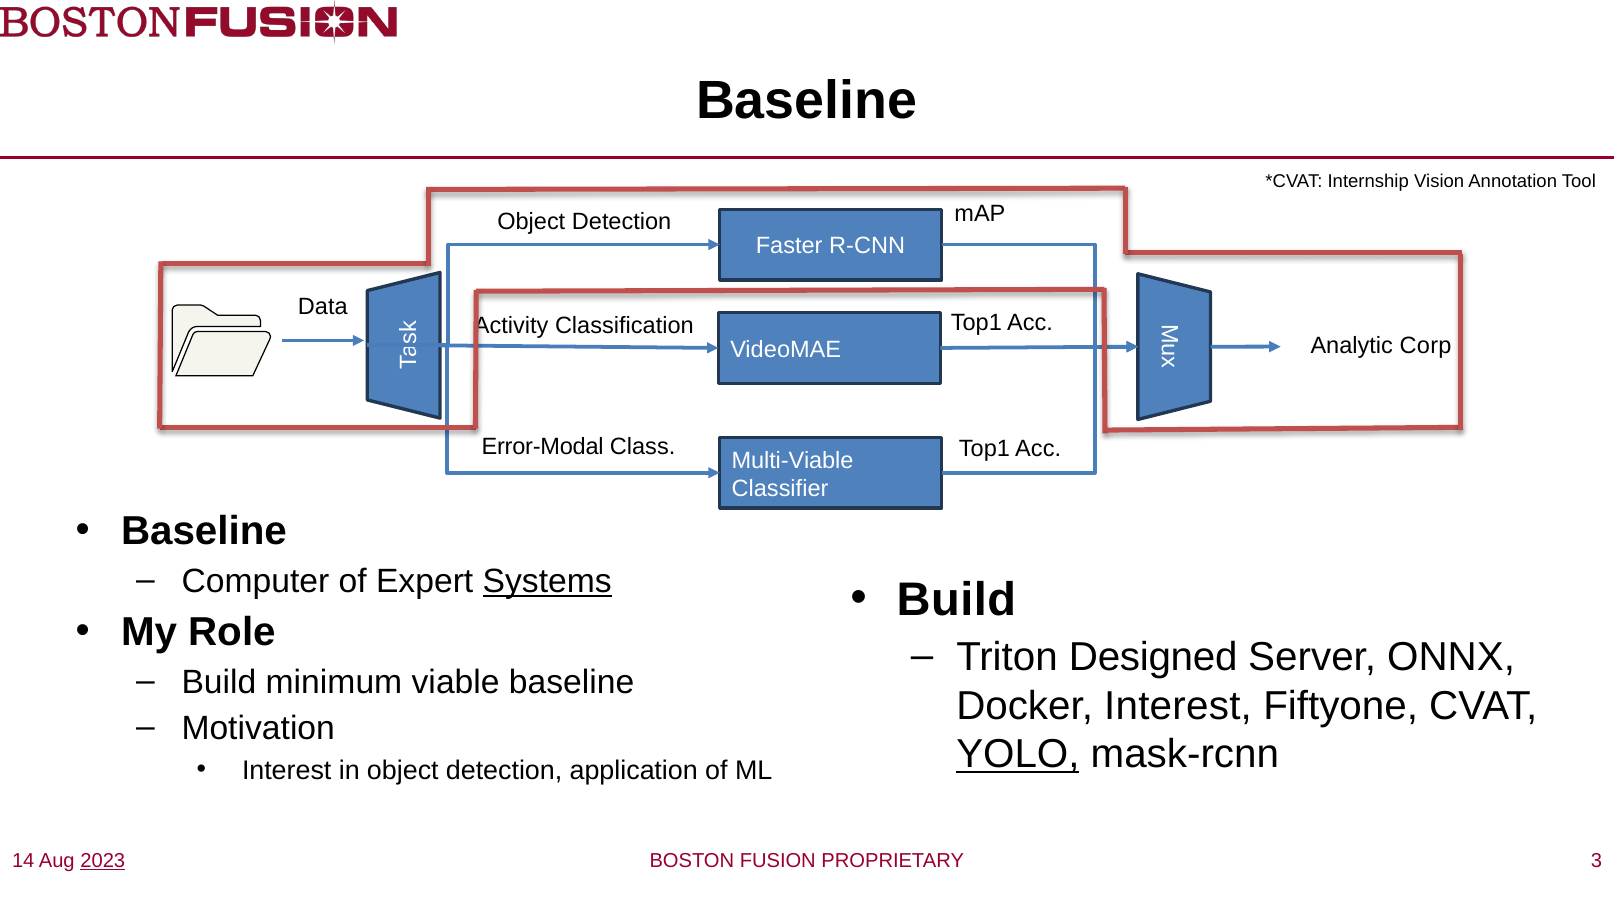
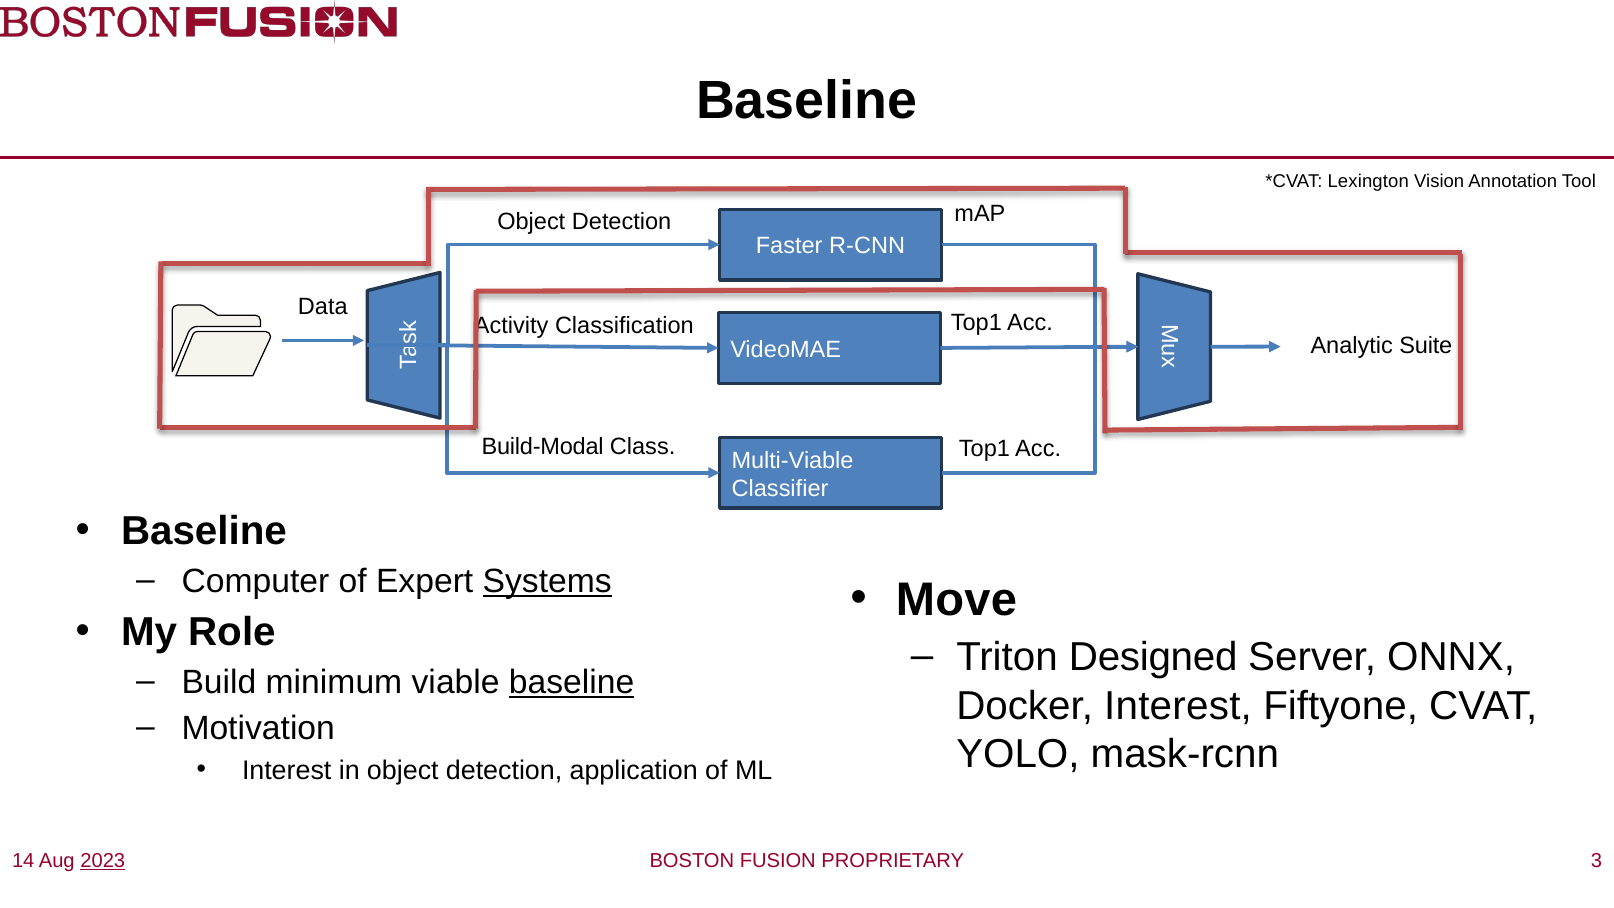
Internship: Internship -> Lexington (1368, 181)
Corp: Corp -> Suite (1426, 345)
Error-Modal: Error-Modal -> Build-Modal (543, 446)
Build: Build -> Move (956, 599)
baseline underline: none -> present (572, 682)
YOLO underline: present -> none (1018, 754)
